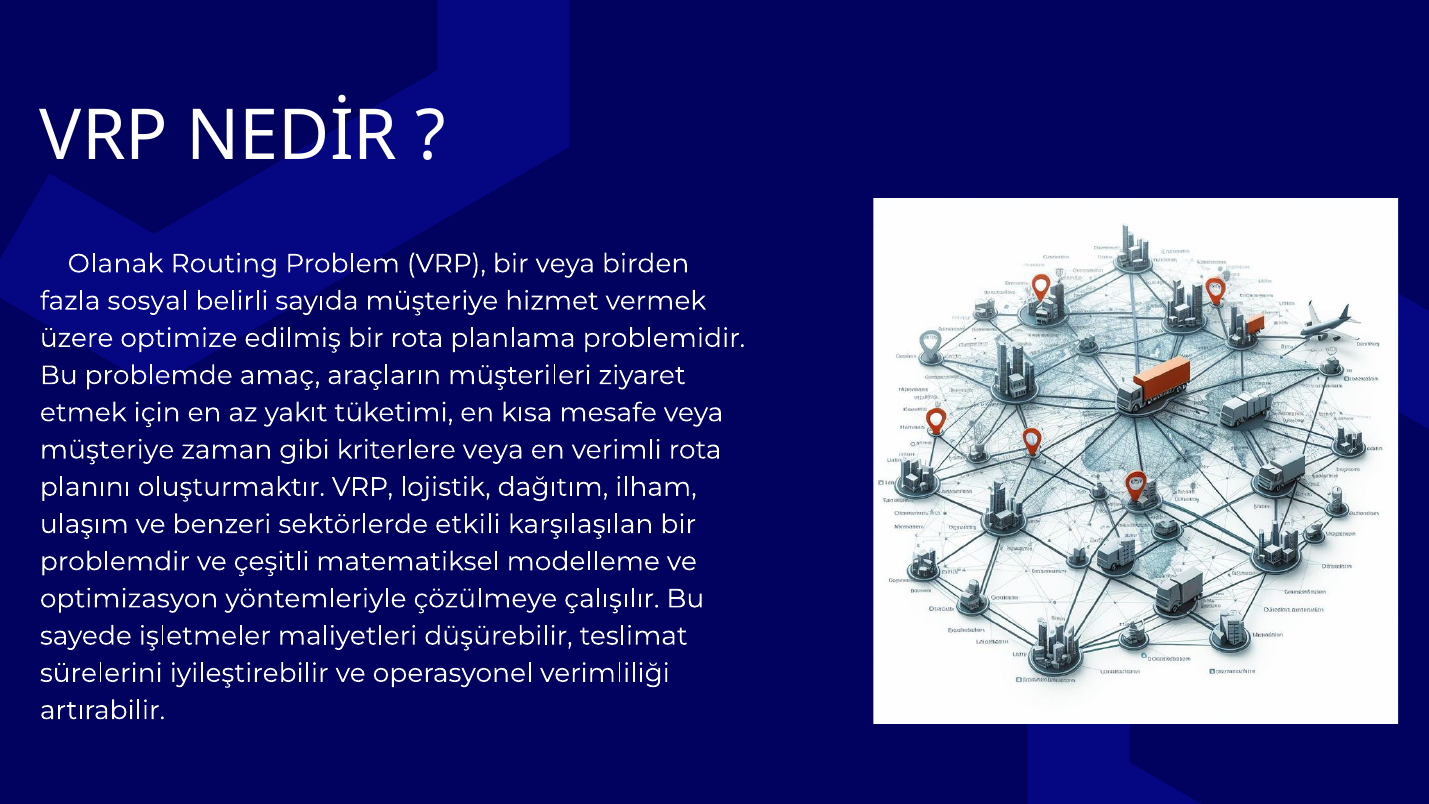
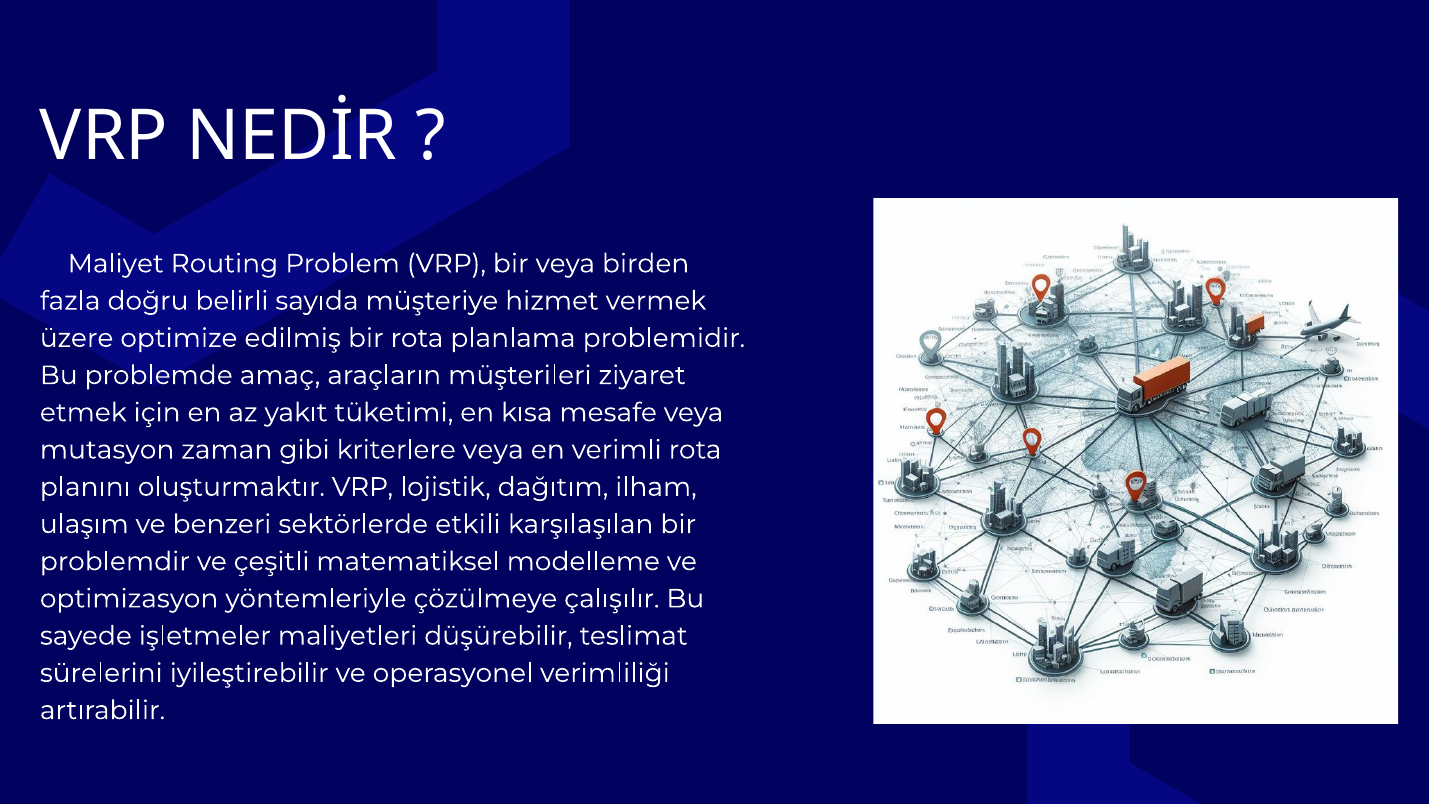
Olanak: Olanak -> Maliyet (116, 264)
sosyal: sosyal -> doğru (148, 301)
müşteriye: müşteriye -> mutasyon (107, 450)
